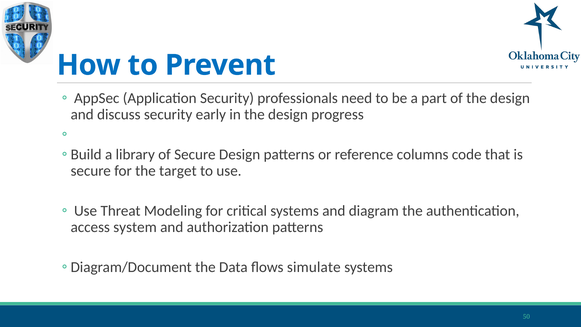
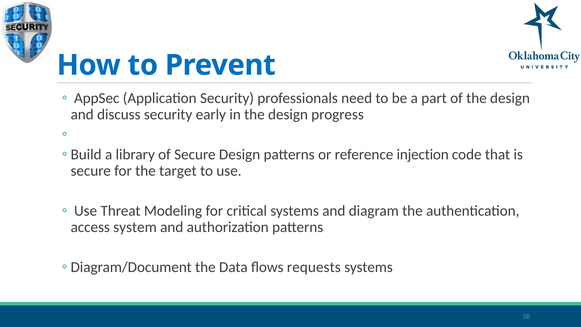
columns: columns -> injection (423, 154)
simulate: simulate -> requests (314, 267)
